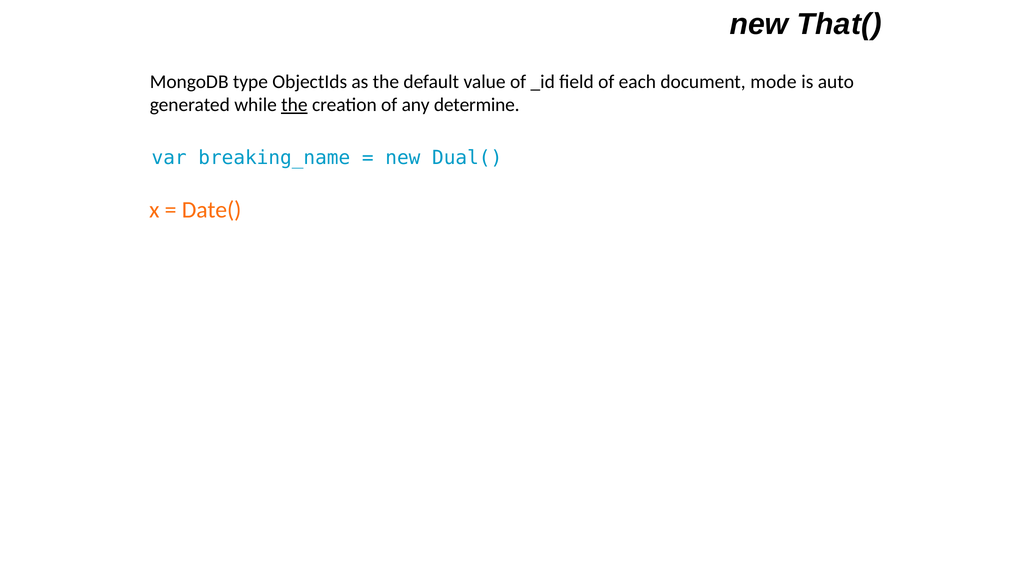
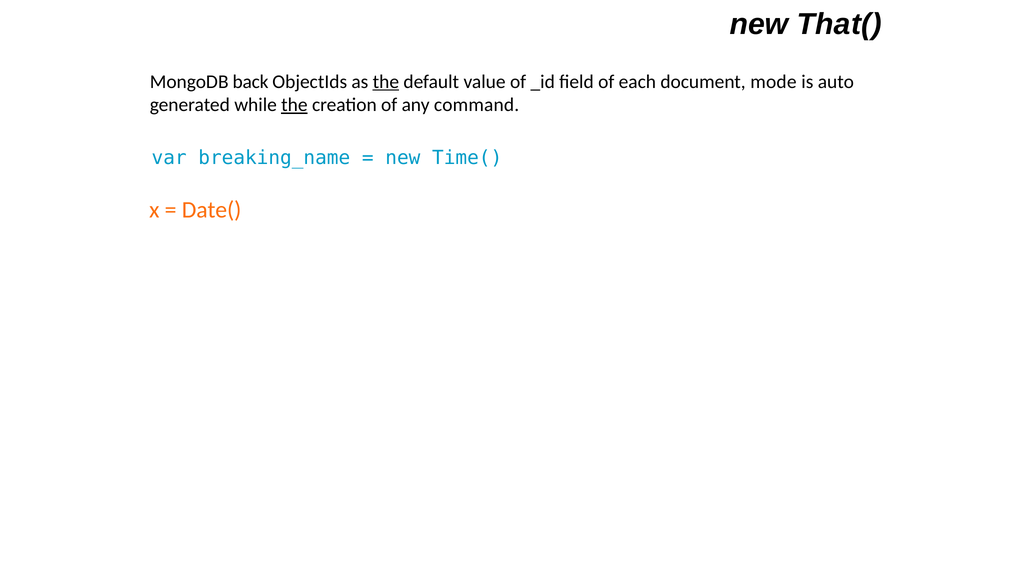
type: type -> back (251, 82)
the underline: none -> present (386, 82)
determine: determine -> command (477, 105)
Dual(: Dual( -> Time( (467, 158)
